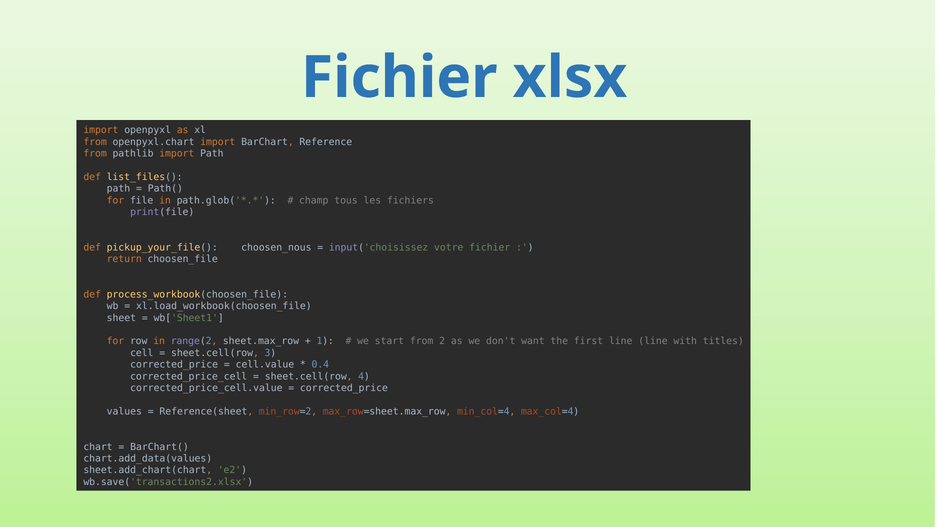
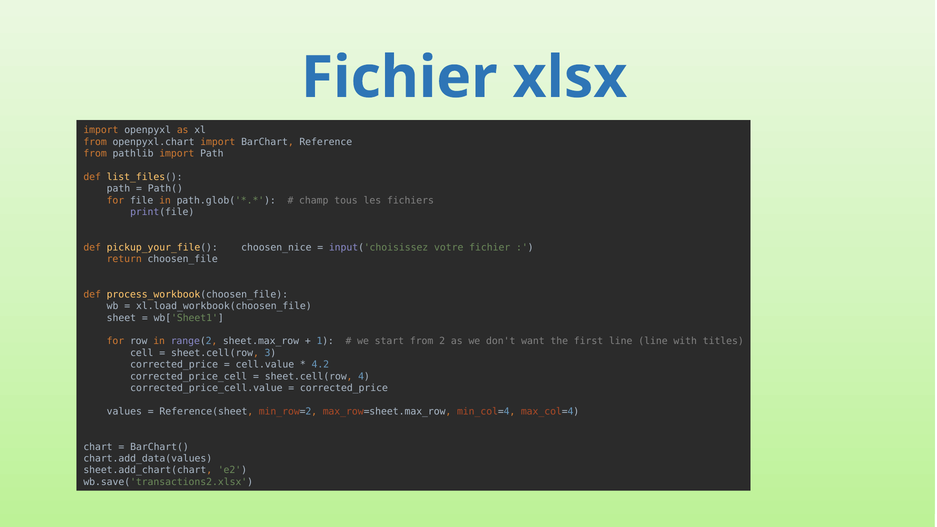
choosen_nous: choosen_nous -> choosen_nice (276, 247)
0.4: 0.4 -> 4.2 (320, 365)
